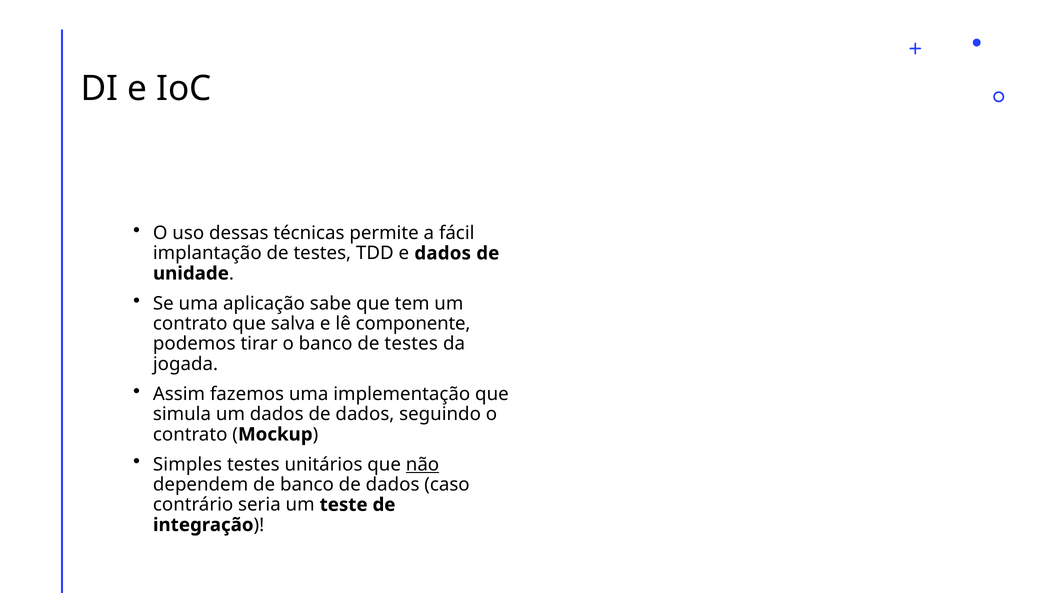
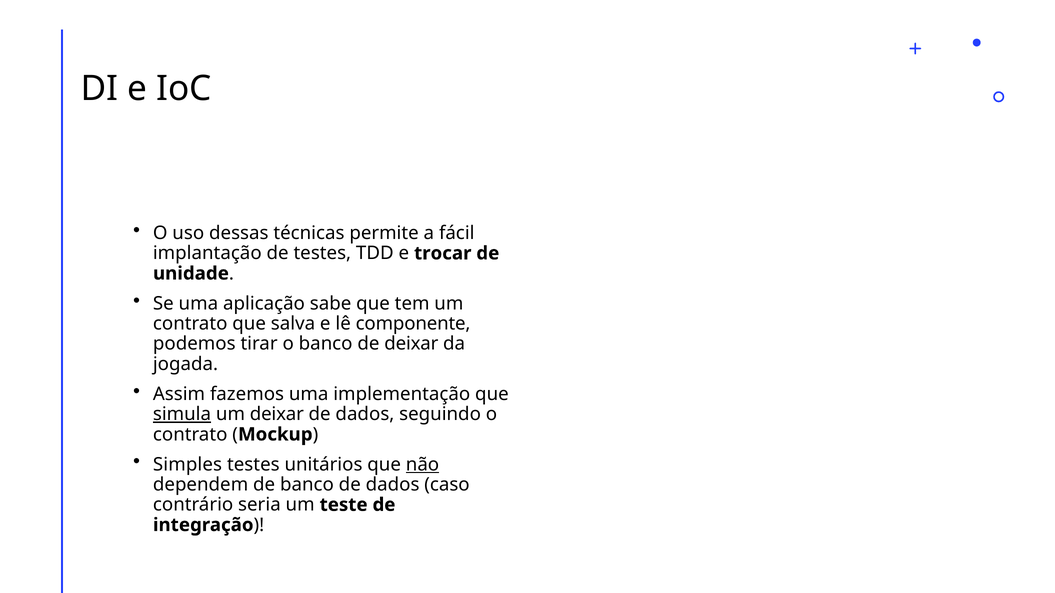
e dados: dados -> trocar (443, 253)
banco de testes: testes -> deixar (411, 344)
simula underline: none -> present (182, 414)
um dados: dados -> deixar (277, 414)
